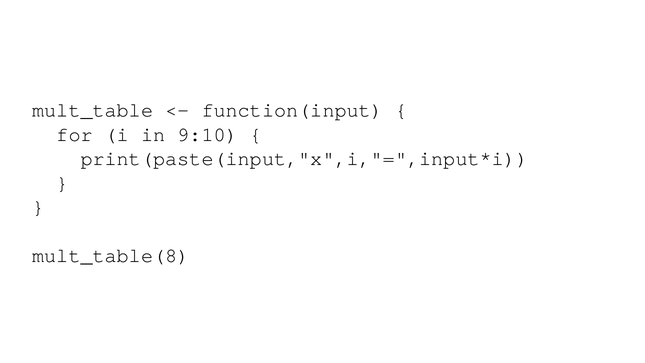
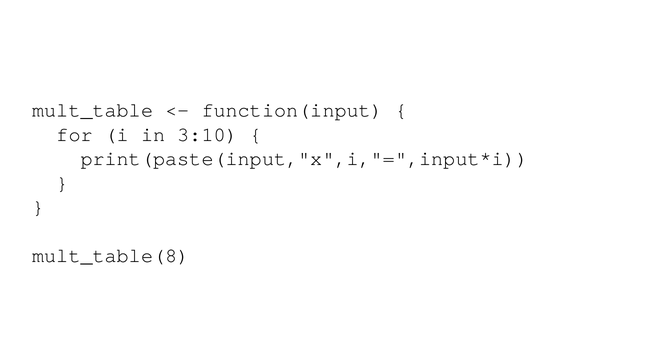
9:10: 9:10 -> 3:10 (208, 134)
